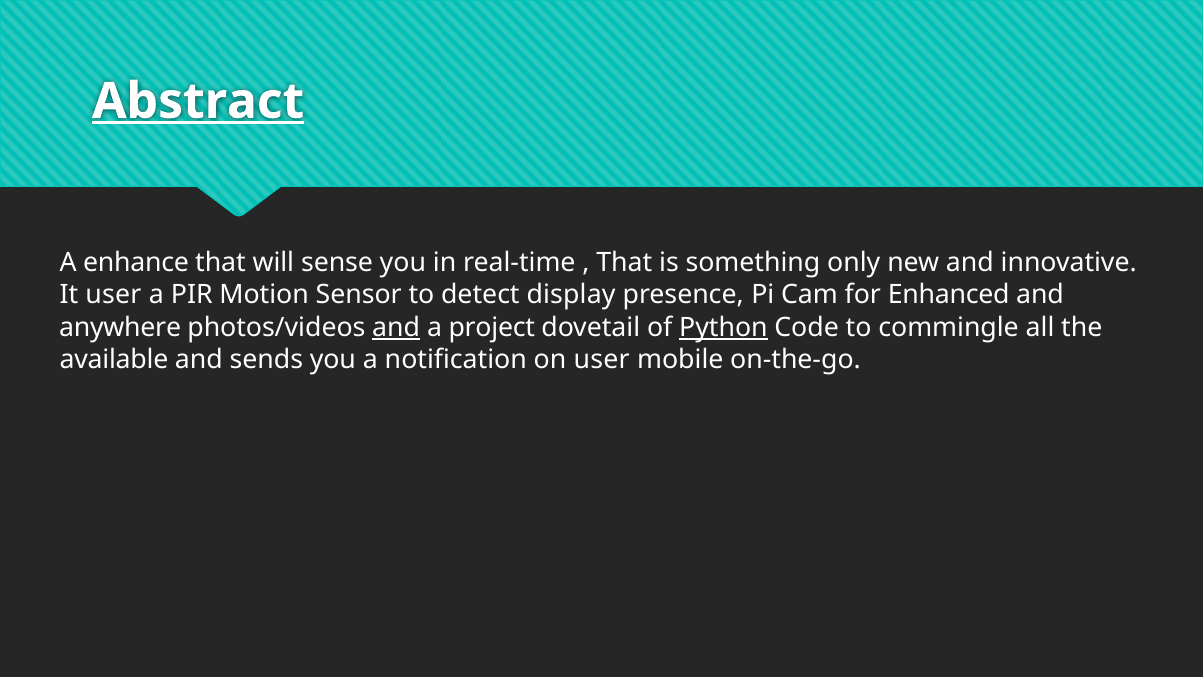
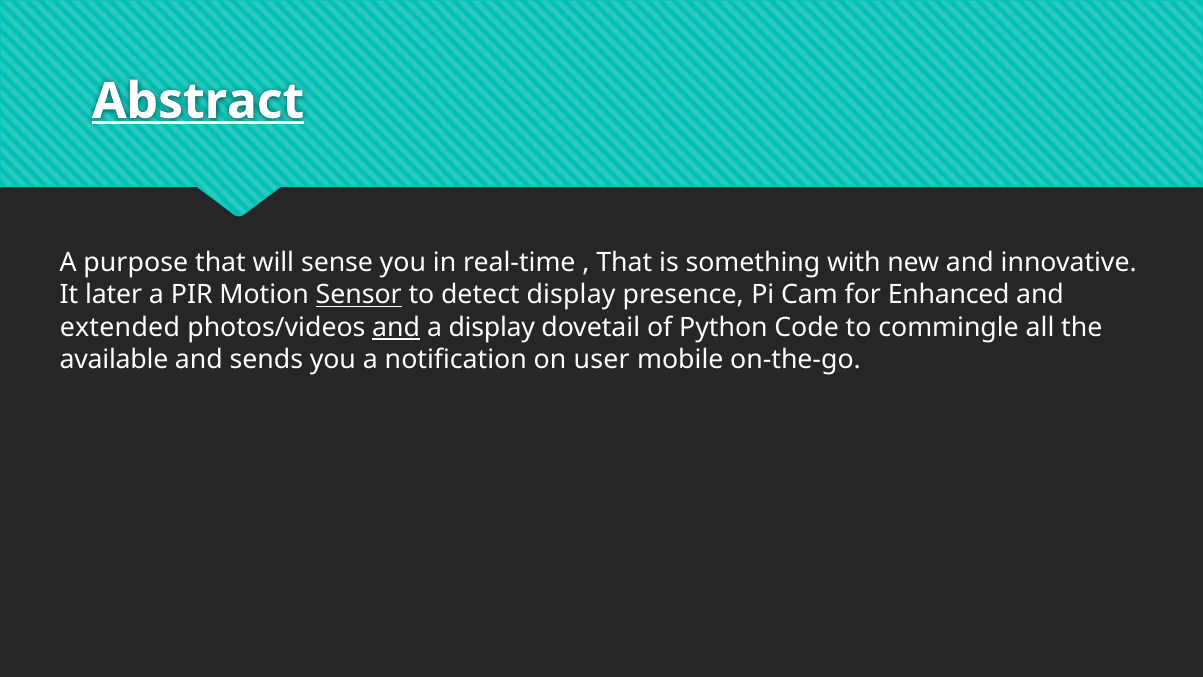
enhance: enhance -> purpose (136, 263)
only: only -> with (854, 263)
It user: user -> later (114, 295)
Sensor underline: none -> present (359, 295)
anywhere: anywhere -> extended (120, 327)
a project: project -> display (492, 327)
Python underline: present -> none (723, 327)
